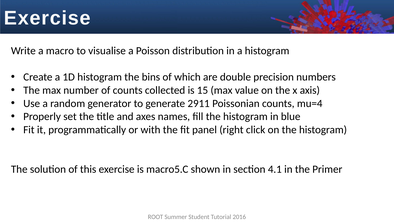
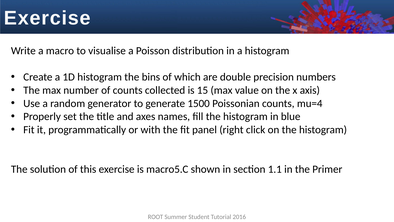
2911: 2911 -> 1500 (199, 103)
4.1: 4.1 -> 1.1 (275, 169)
